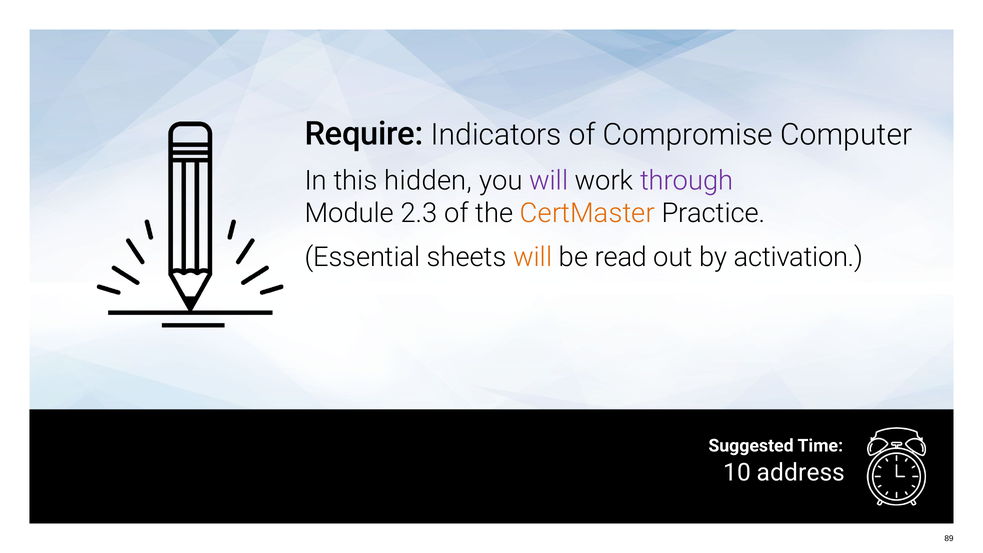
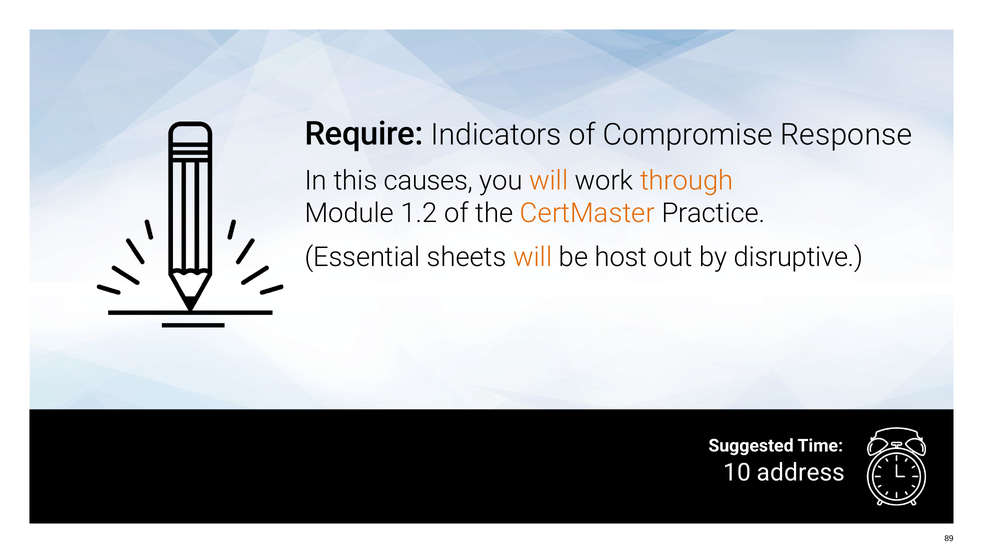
Computer: Computer -> Response (846, 135)
hidden: hidden -> causes (428, 181)
will colour: purple -> orange (549, 181)
through colour: purple -> orange (687, 181)
2.3: 2.3 -> 1.2 (419, 213)
read: read -> host (621, 257)
activation: activation -> disruptive (799, 257)
